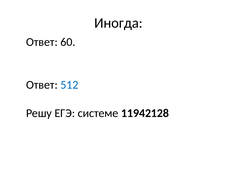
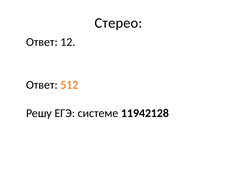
Иногда: Иногда -> Стерео (118, 23)
60: 60 -> 12 (68, 42)
512 colour: blue -> orange (69, 85)
